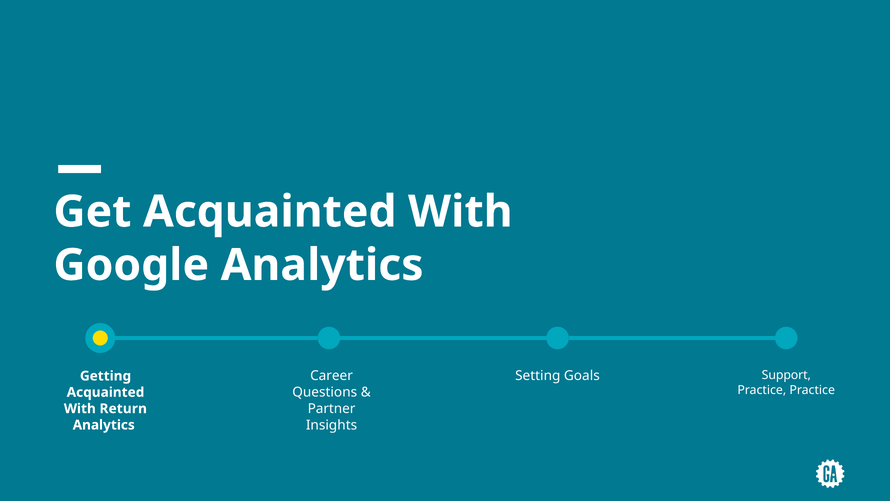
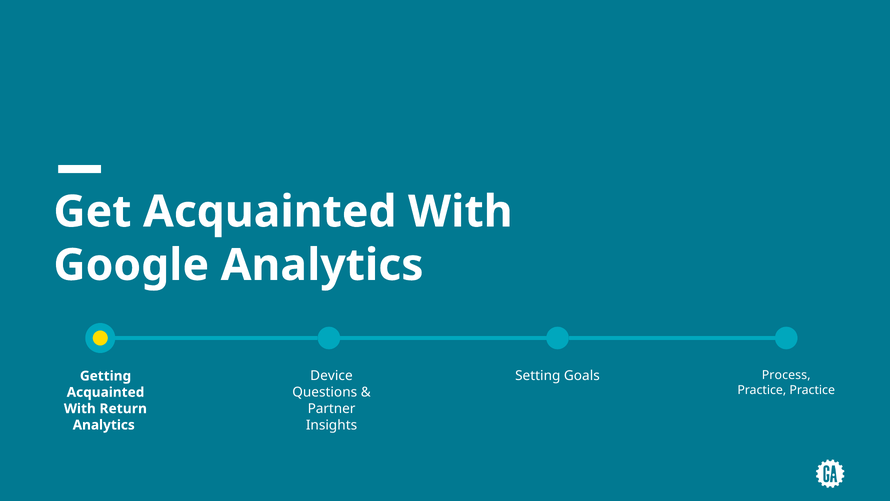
Career: Career -> Device (331, 376)
Support: Support -> Process (786, 375)
